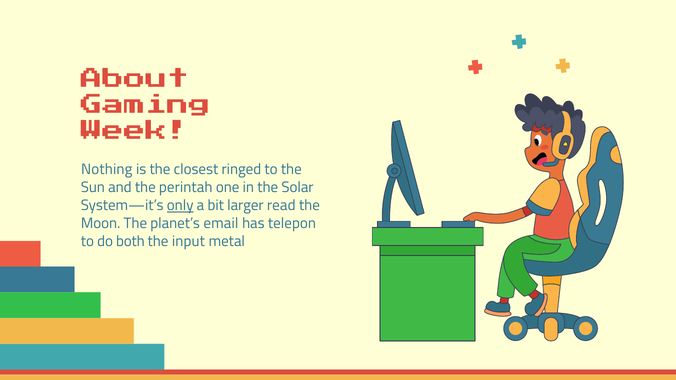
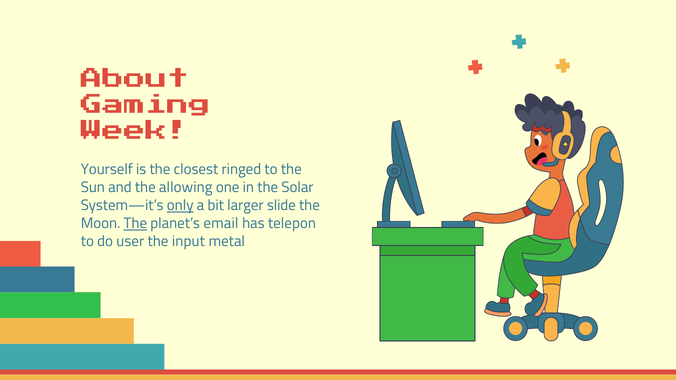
Nothing: Nothing -> Yourself (107, 170)
perintah: perintah -> allowing (186, 188)
read: read -> slide (281, 206)
The underline: none -> present (135, 224)
both: both -> user (130, 242)
